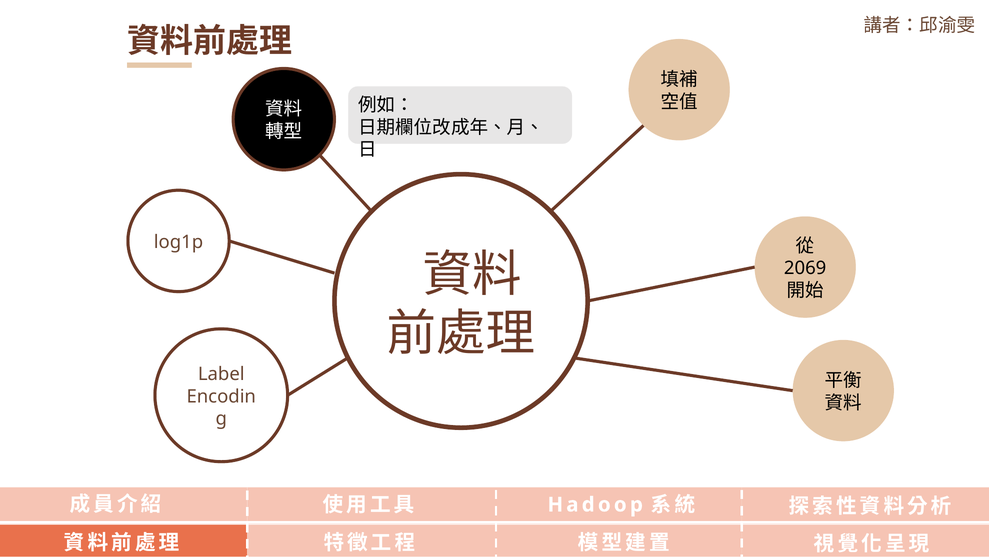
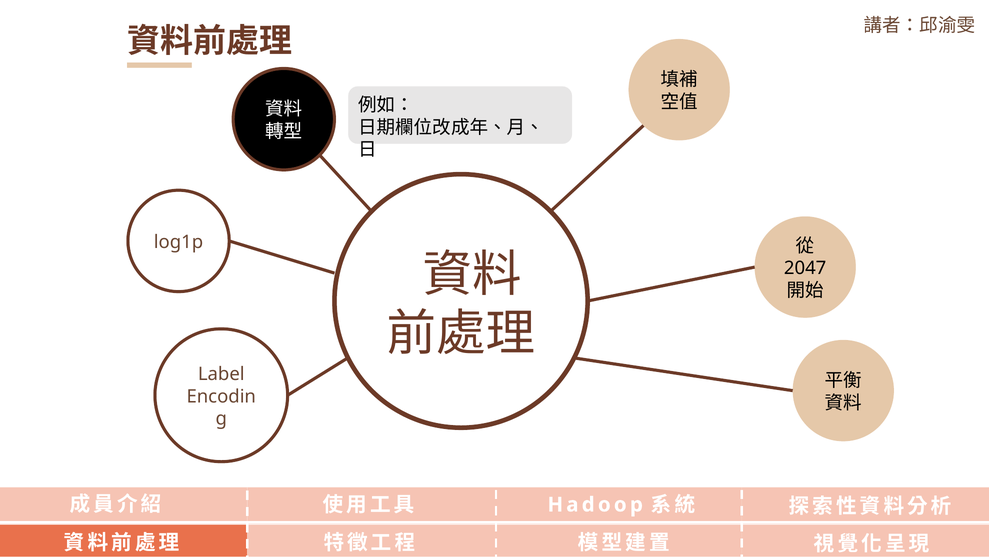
2069: 2069 -> 2047 (805, 268)
